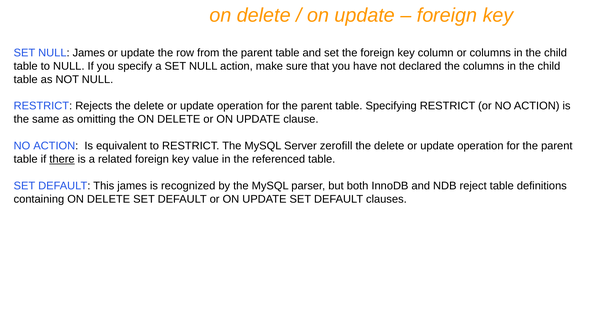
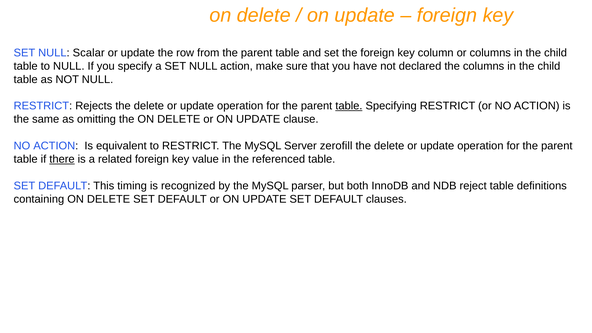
NULL James: James -> Scalar (89, 53)
table underline: none -> present (349, 106)
This james: james -> timing (132, 186)
